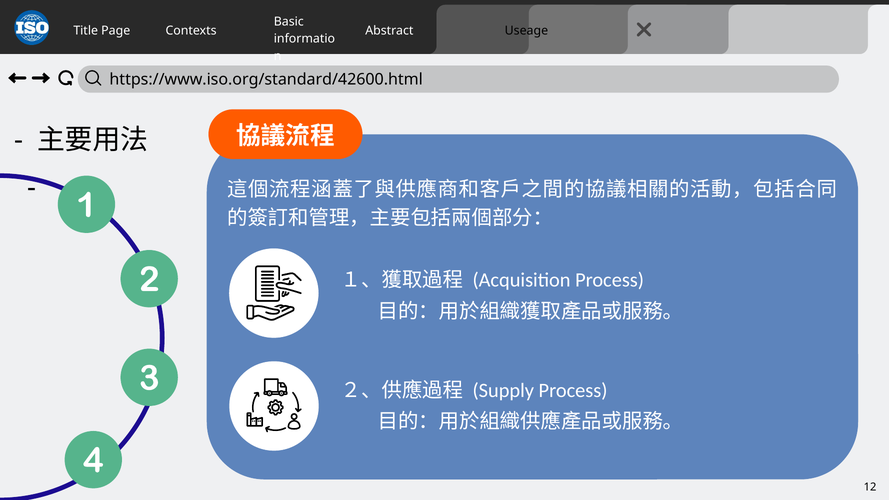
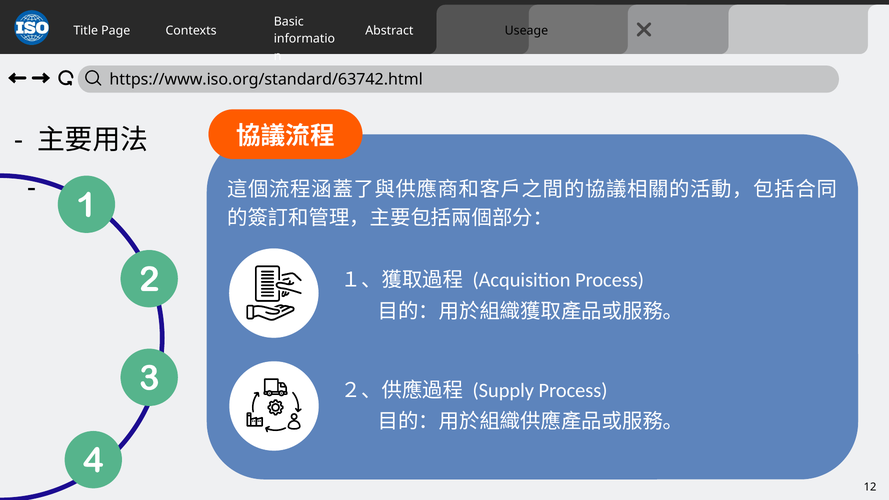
https://www.iso.org/standard/42600.html: https://www.iso.org/standard/42600.html -> https://www.iso.org/standard/63742.html (266, 80)
